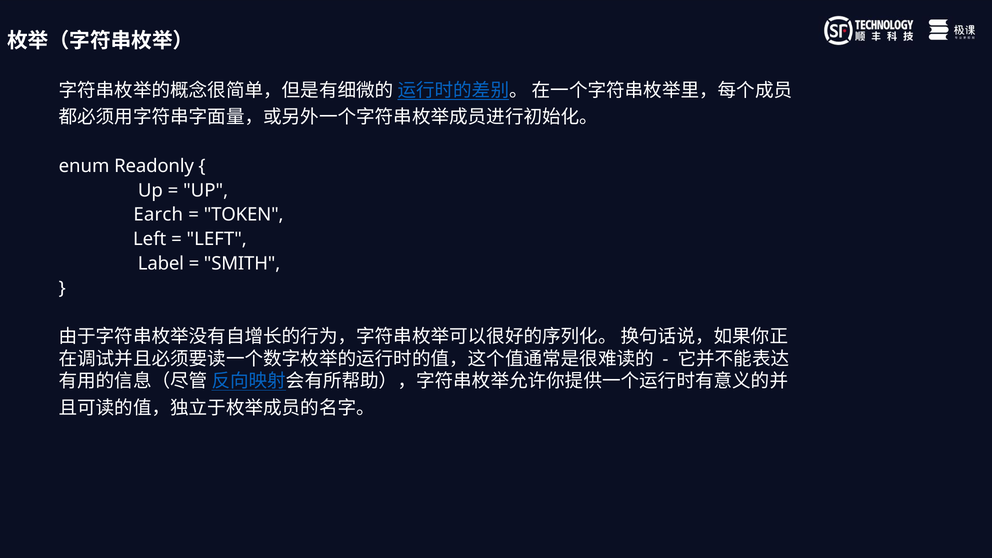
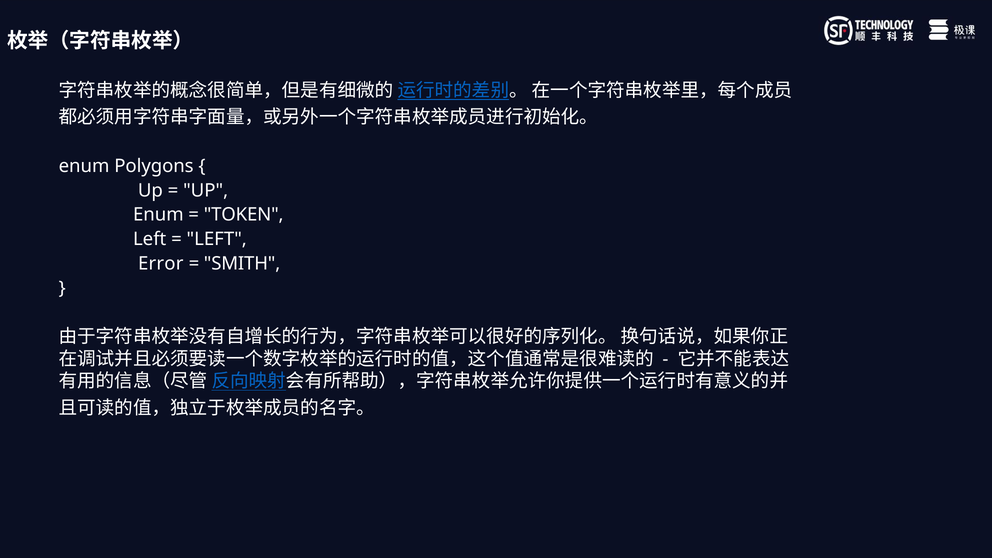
Readonly: Readonly -> Polygons (154, 166)
Earch: Earch -> Enum (158, 215)
Label: Label -> Error (161, 264)
